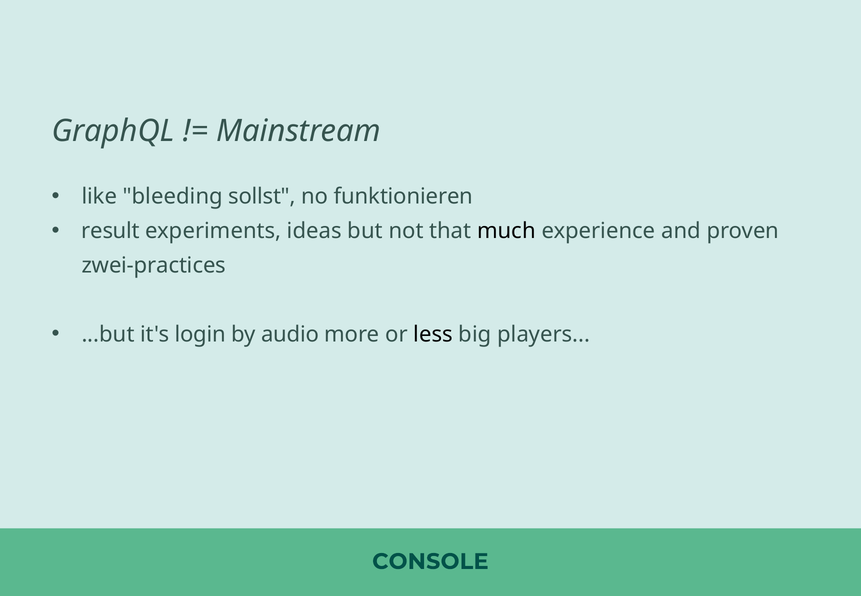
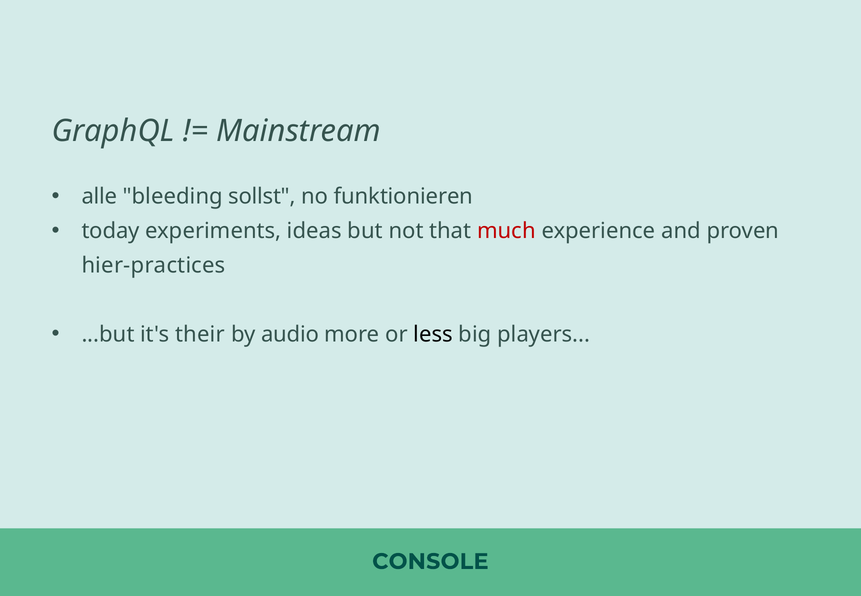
like: like -> alle (99, 197)
result: result -> today (111, 231)
much colour: black -> red (506, 231)
zwei-practices: zwei-practices -> hier-practices (154, 266)
login: login -> their (200, 334)
